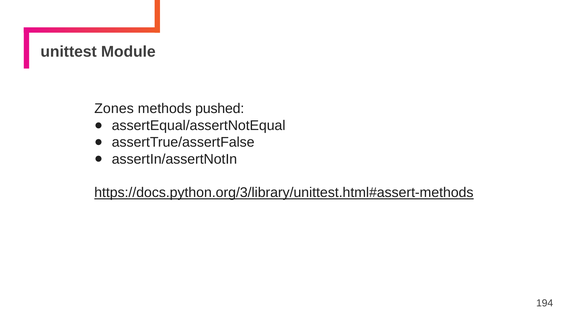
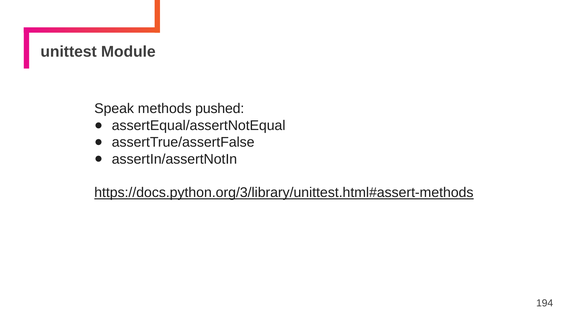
Zones: Zones -> Speak (114, 109)
